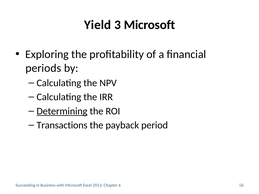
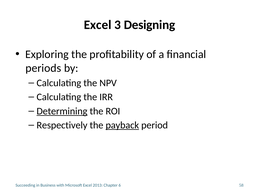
Yield: Yield -> Excel (98, 25)
3 Microsoft: Microsoft -> Designing (150, 25)
Transactions: Transactions -> Respectively (62, 125)
payback underline: none -> present (122, 125)
